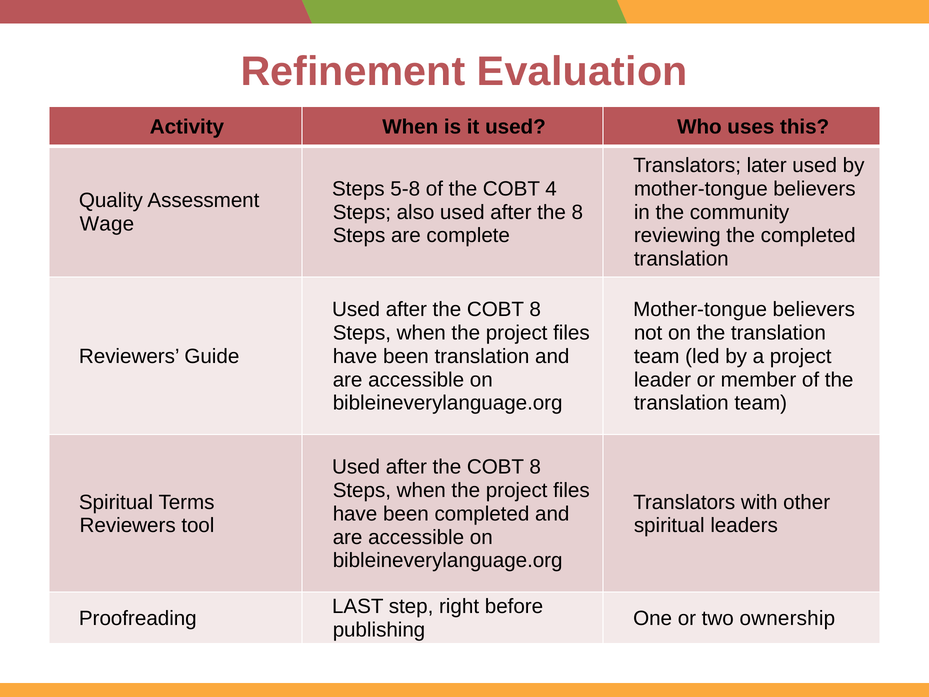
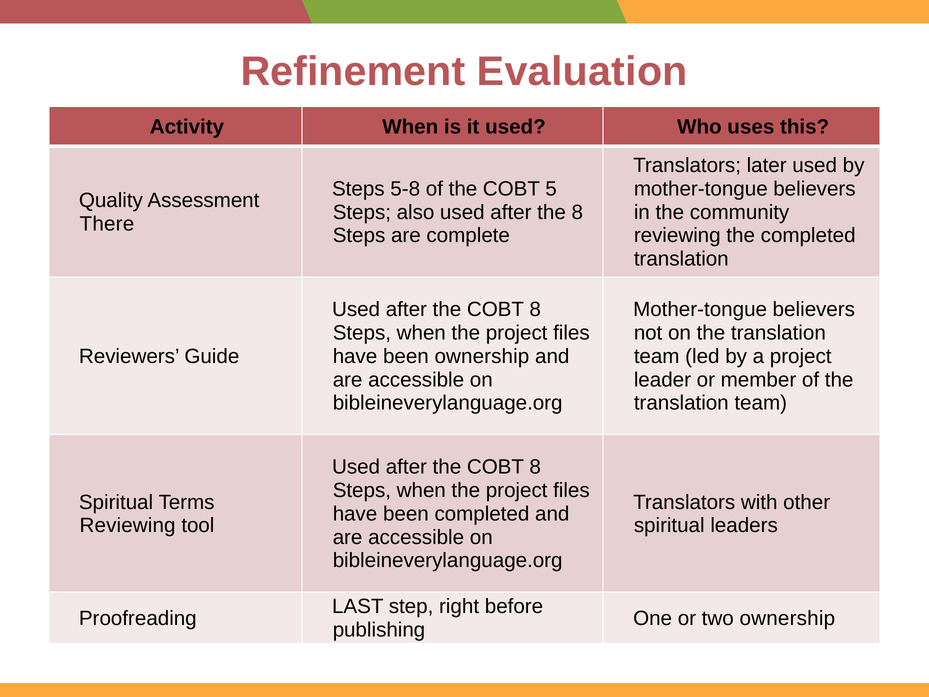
4: 4 -> 5 (551, 189)
Wage: Wage -> There (107, 224)
been translation: translation -> ownership (482, 356)
Reviewers: Reviewers -> Reviewing (128, 525)
